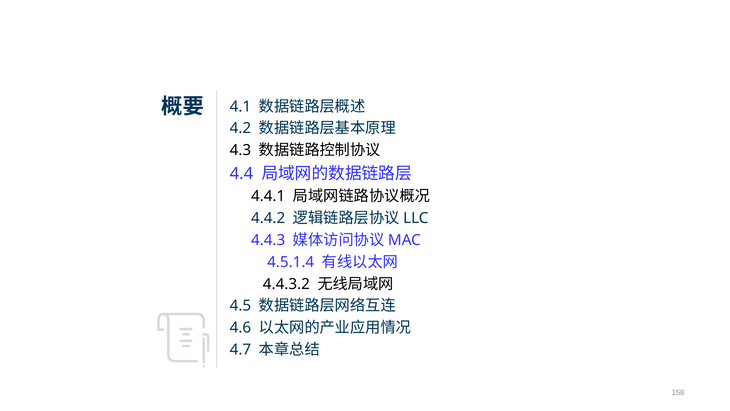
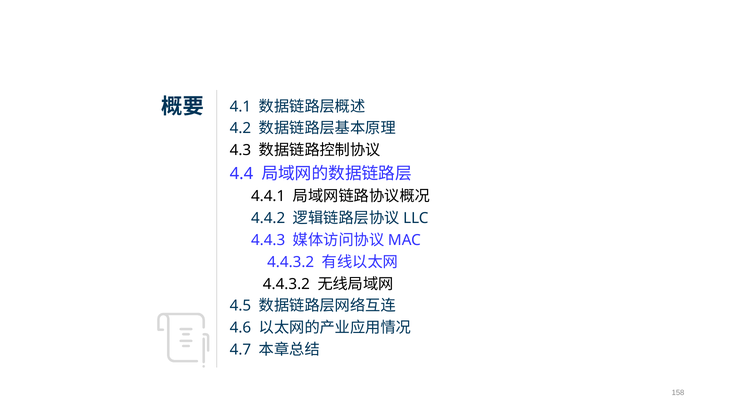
4.5.1.4: 4.5.1.4 -> 4.4.3.2 (291, 262)
